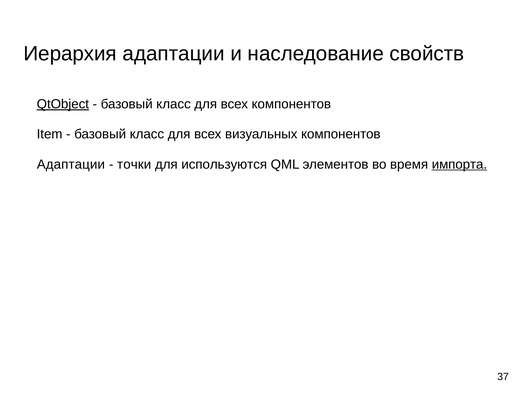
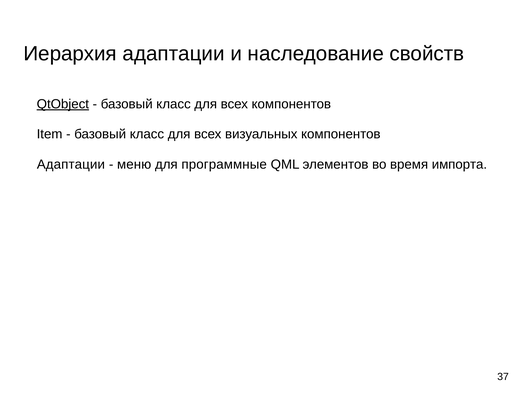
точки: точки -> меню (134, 164)
используются: используются -> программные (224, 164)
импорта underline: present -> none (459, 164)
